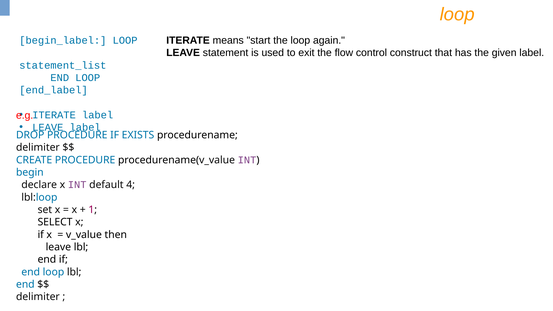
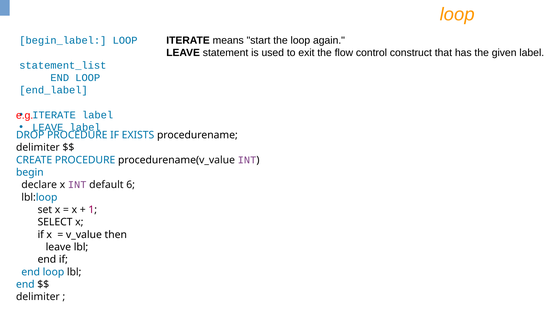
4: 4 -> 6 (131, 185)
